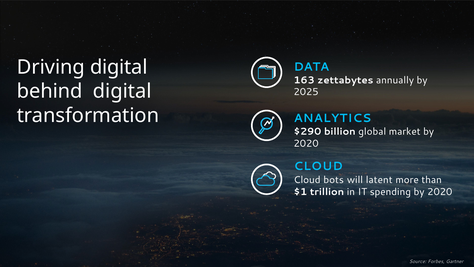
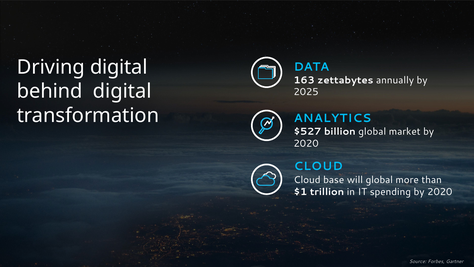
$290: $290 -> $527 (307, 131)
bots: bots -> base (334, 180)
will latent: latent -> global (379, 180)
